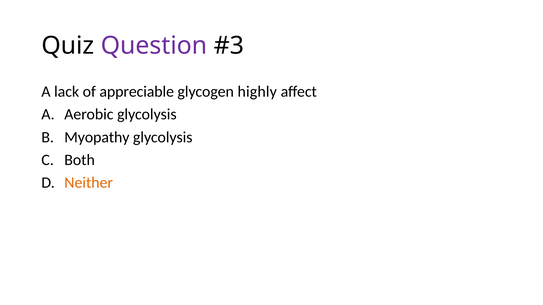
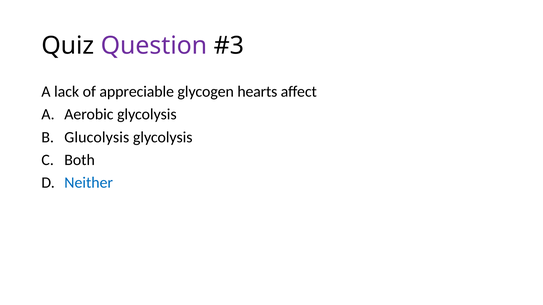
highly: highly -> hearts (257, 92)
Myopathy: Myopathy -> Glucolysis (97, 137)
Neither colour: orange -> blue (89, 183)
